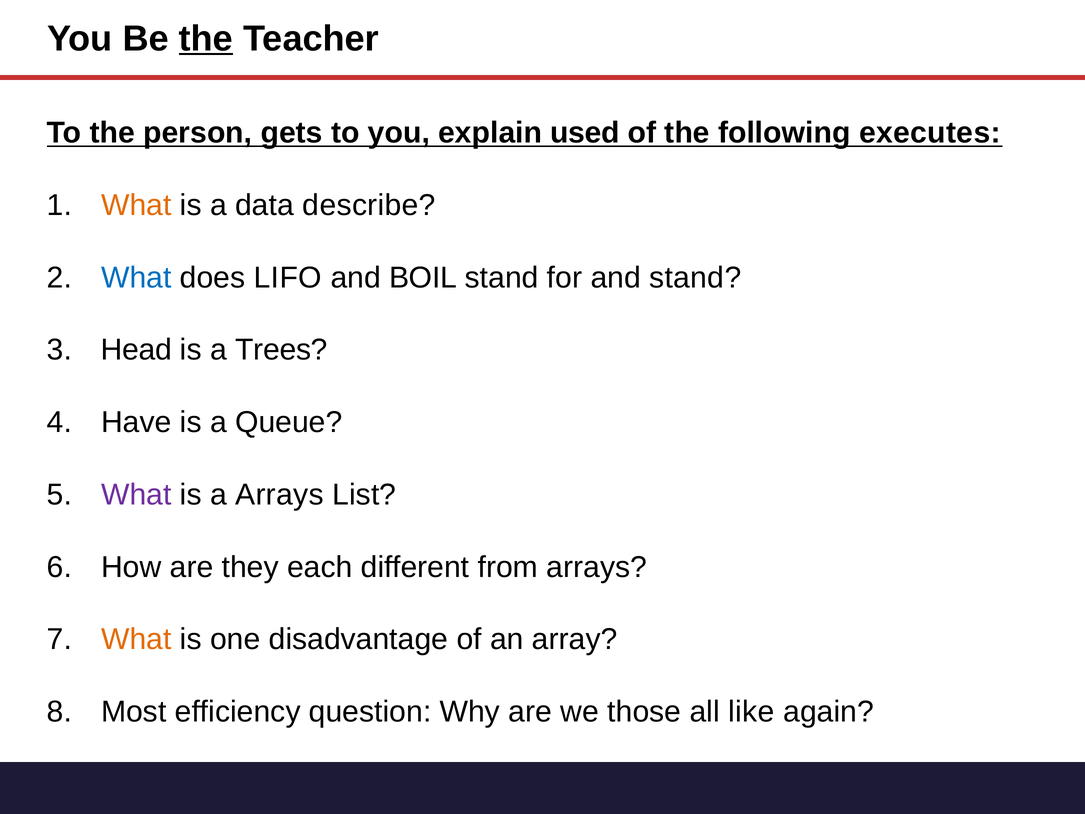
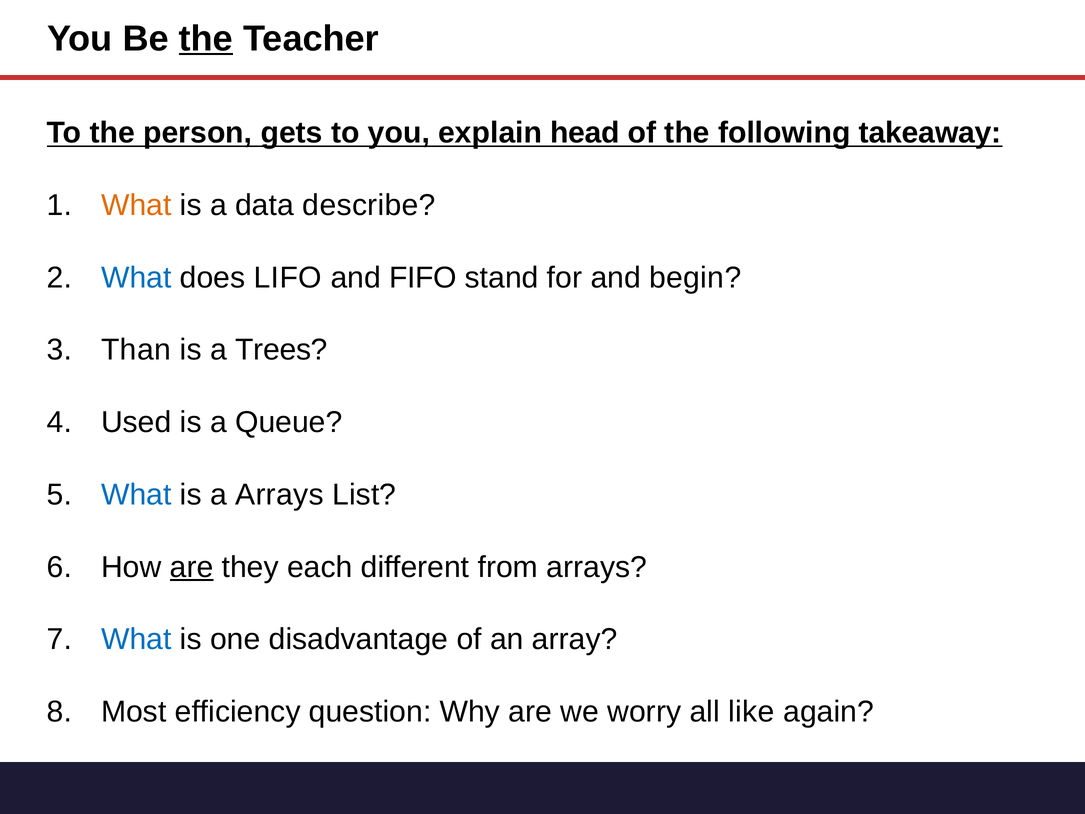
used: used -> head (585, 133)
executes: executes -> takeaway (930, 133)
BOIL: BOIL -> FIFO (423, 278)
and stand: stand -> begin (695, 278)
Head: Head -> Than (136, 350)
Have: Have -> Used (136, 422)
What colour: purple -> blue (136, 495)
are underline: none -> present (192, 567)
What colour: orange -> blue (136, 639)
those: those -> worry (644, 712)
